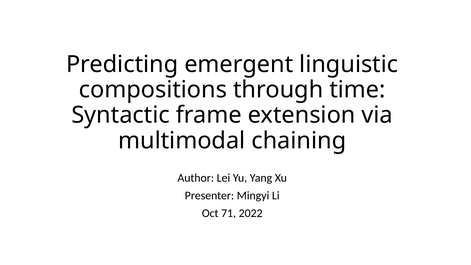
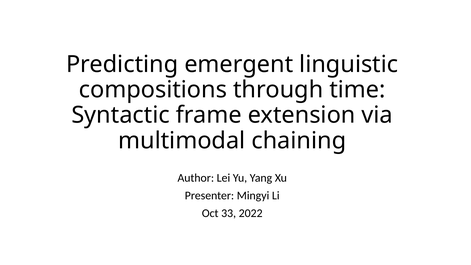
71: 71 -> 33 (229, 213)
